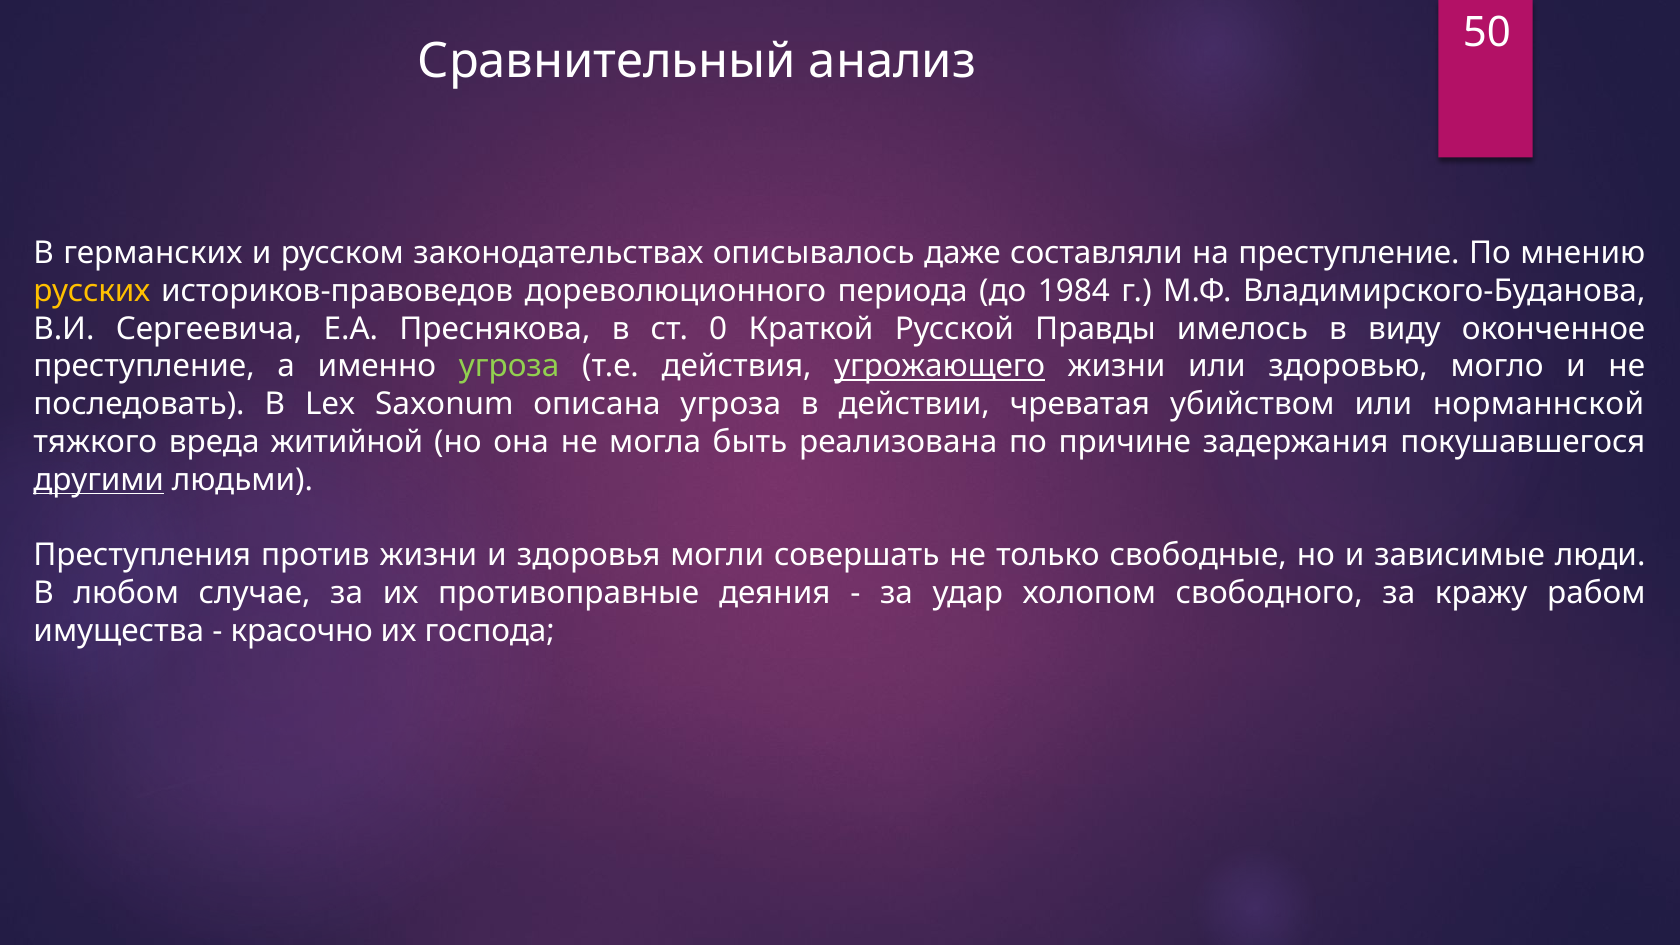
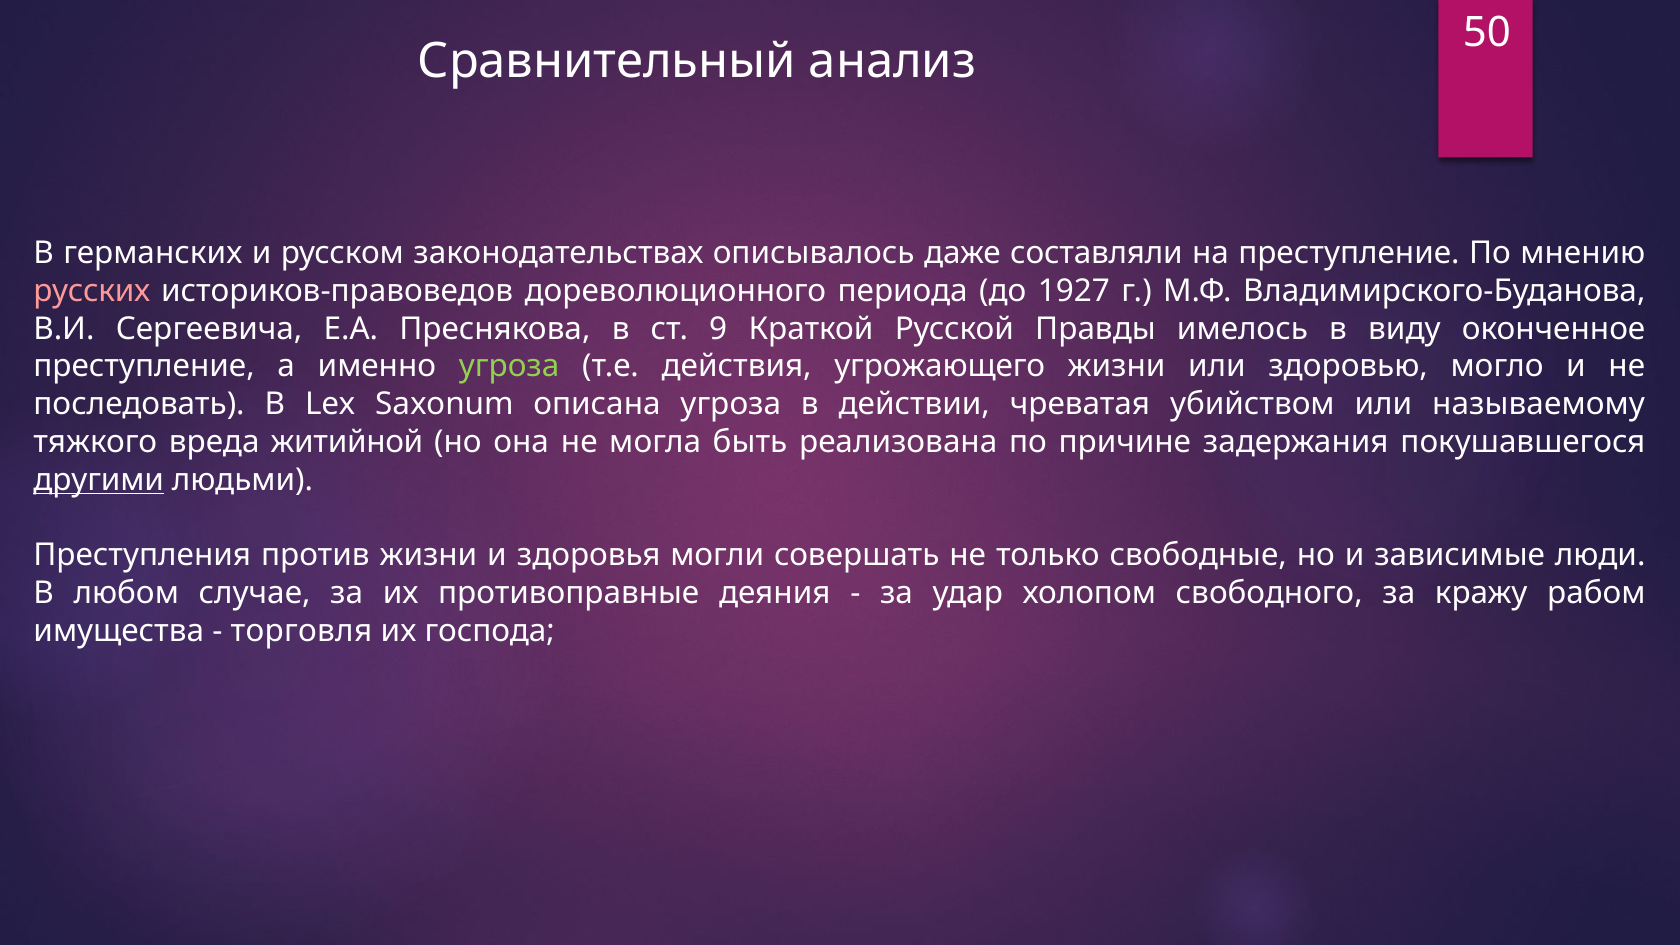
русских colour: yellow -> pink (92, 291)
1984: 1984 -> 1927 (1074, 291)
0: 0 -> 9 (718, 329)
угрожающего underline: present -> none (940, 367)
норманнской: норманнской -> называемому (1539, 404)
красочно: красочно -> торговля (301, 631)
